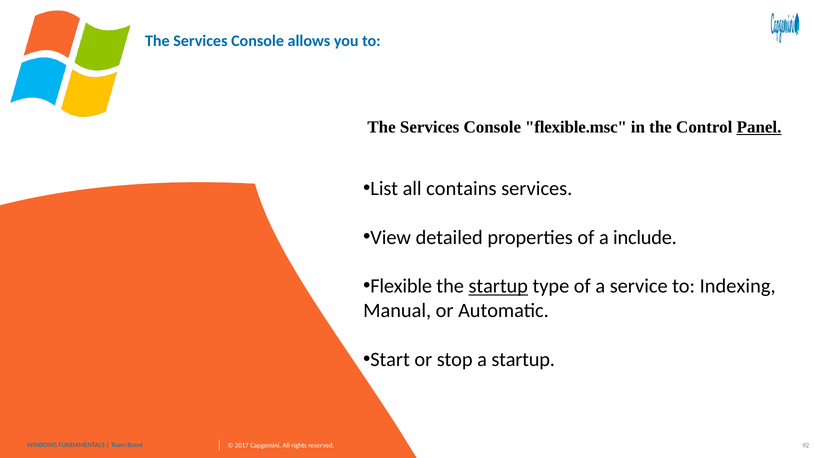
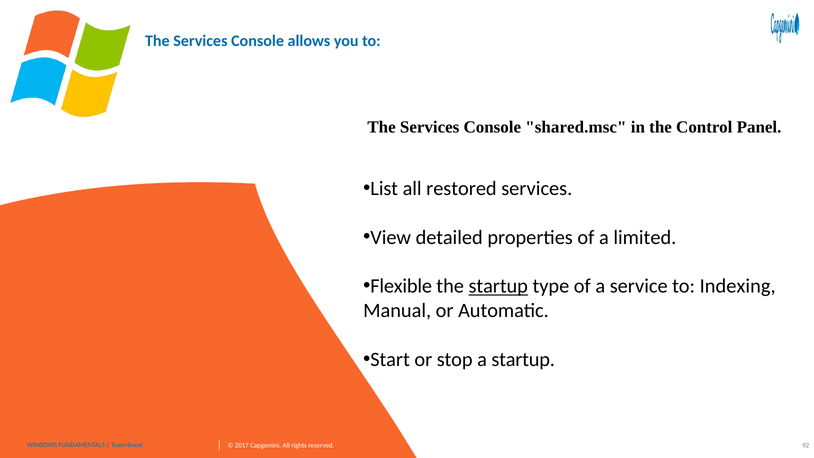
flexible.msc: flexible.msc -> shared.msc (576, 127)
Panel underline: present -> none (759, 127)
contains: contains -> restored (461, 188)
include: include -> limited (645, 237)
